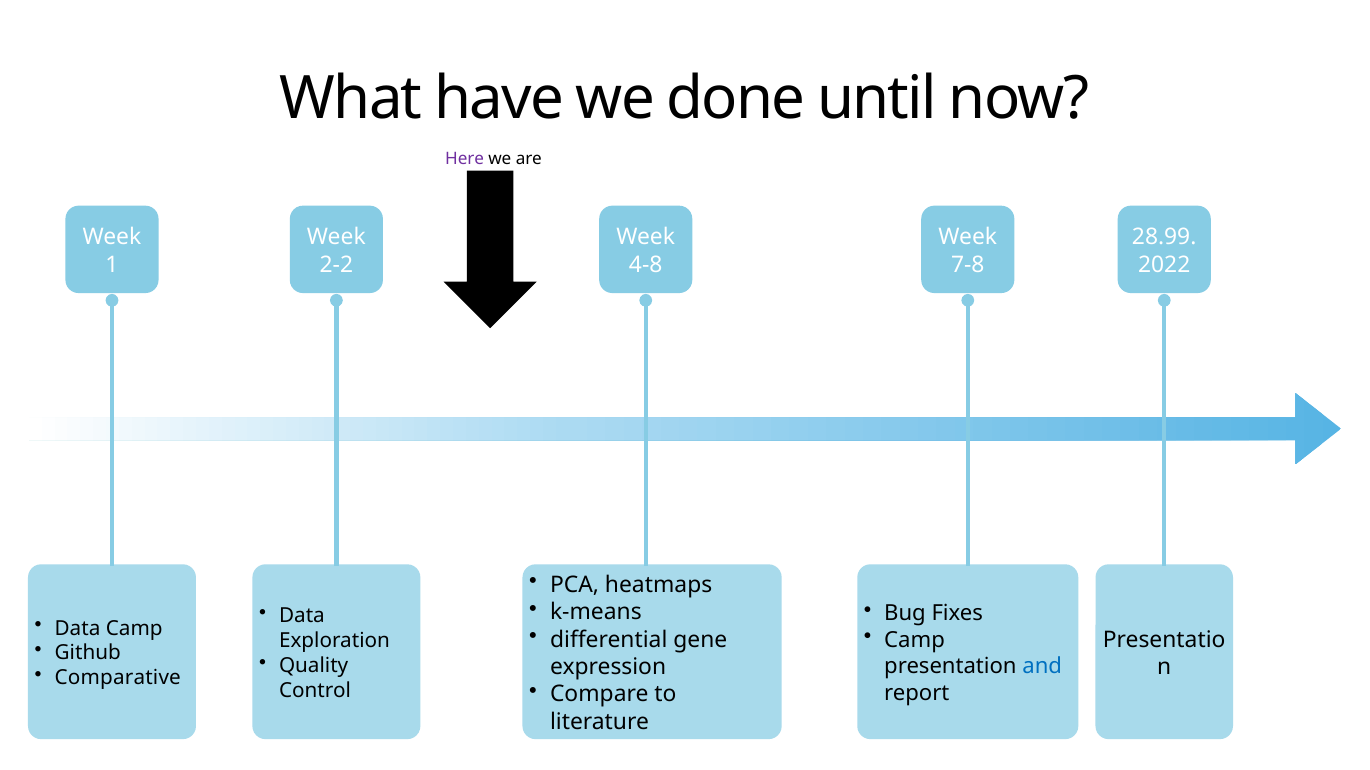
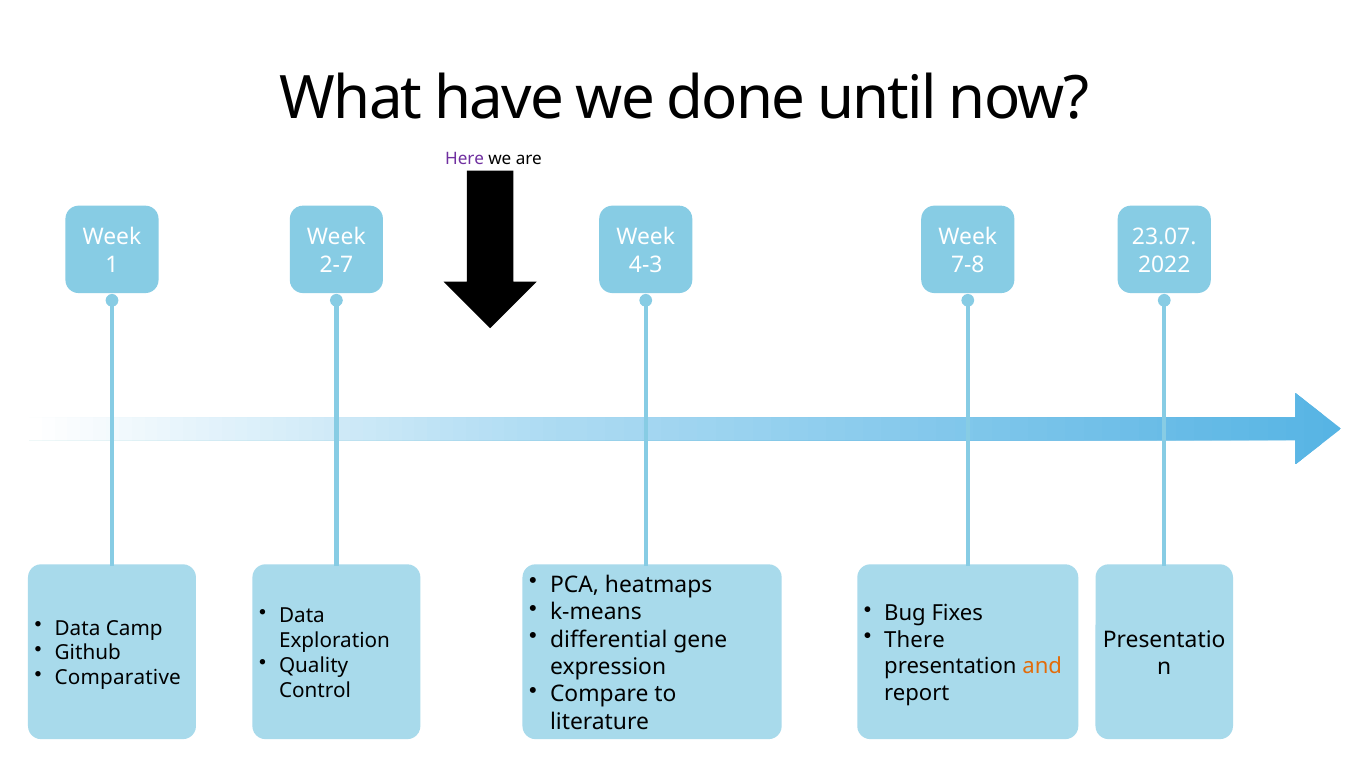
28.99: 28.99 -> 23.07 (1164, 237)
2-2: 2-2 -> 2-7 (336, 265)
4-8: 4-8 -> 4-3 (646, 265)
Camp: Camp -> There (915, 641)
and colour: blue -> orange (1042, 667)
